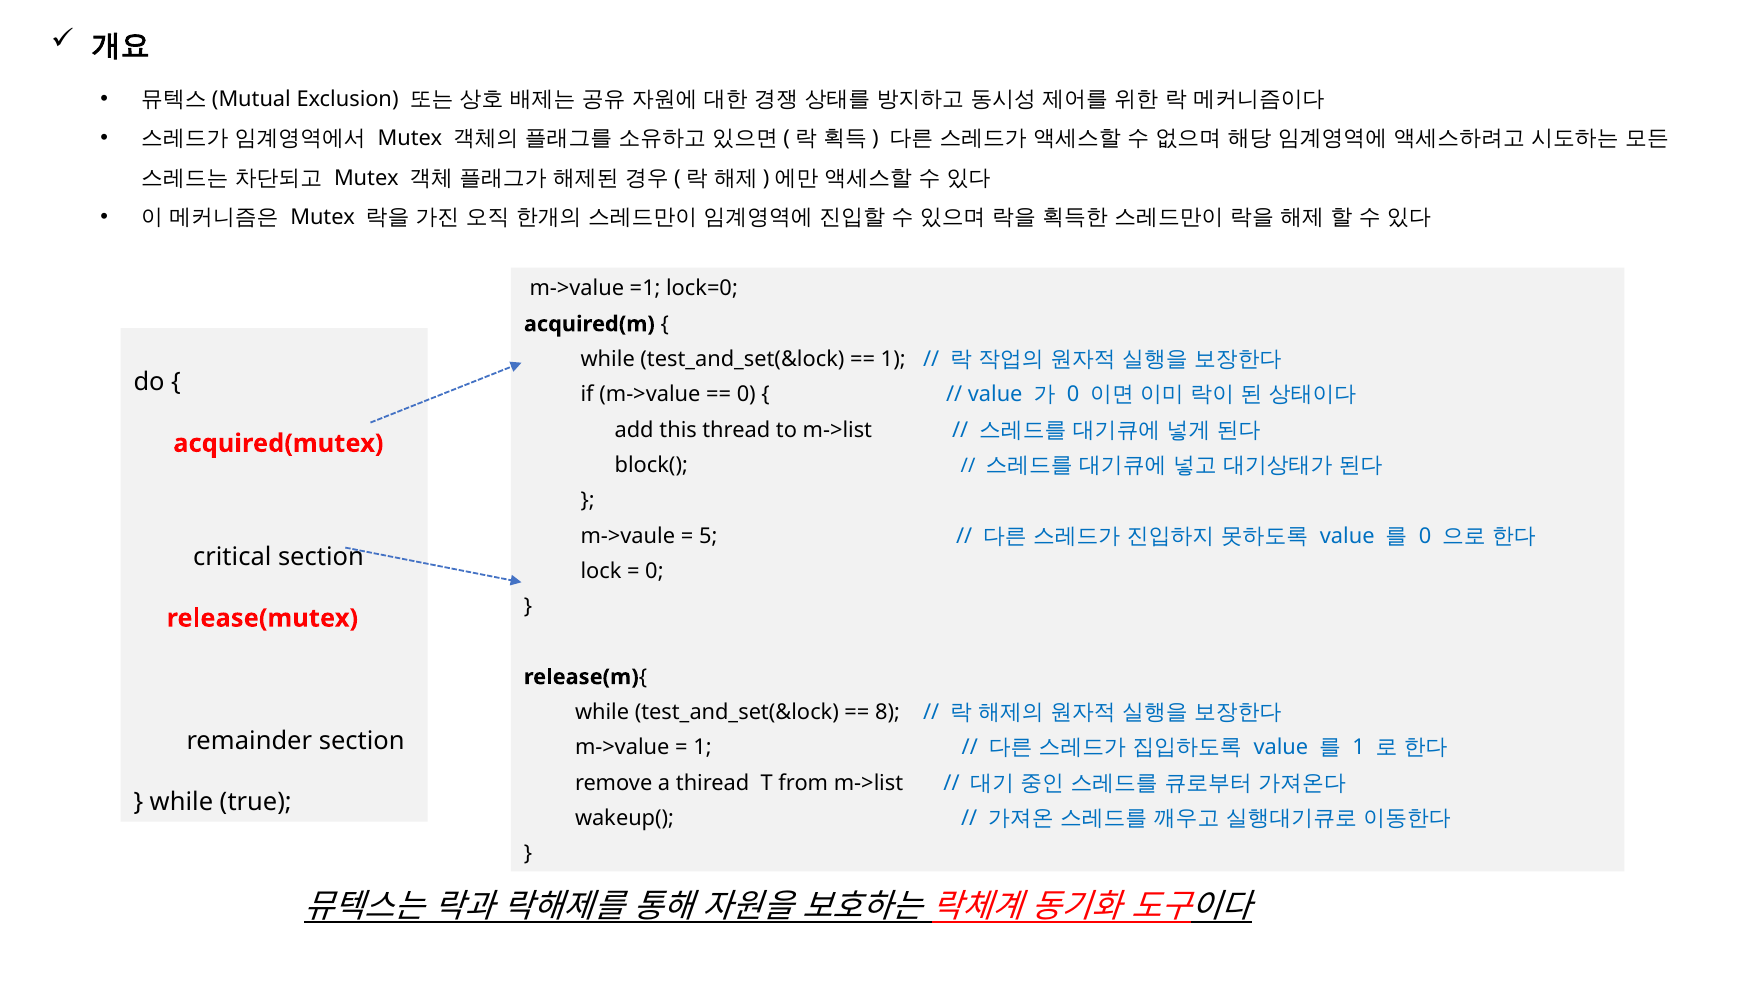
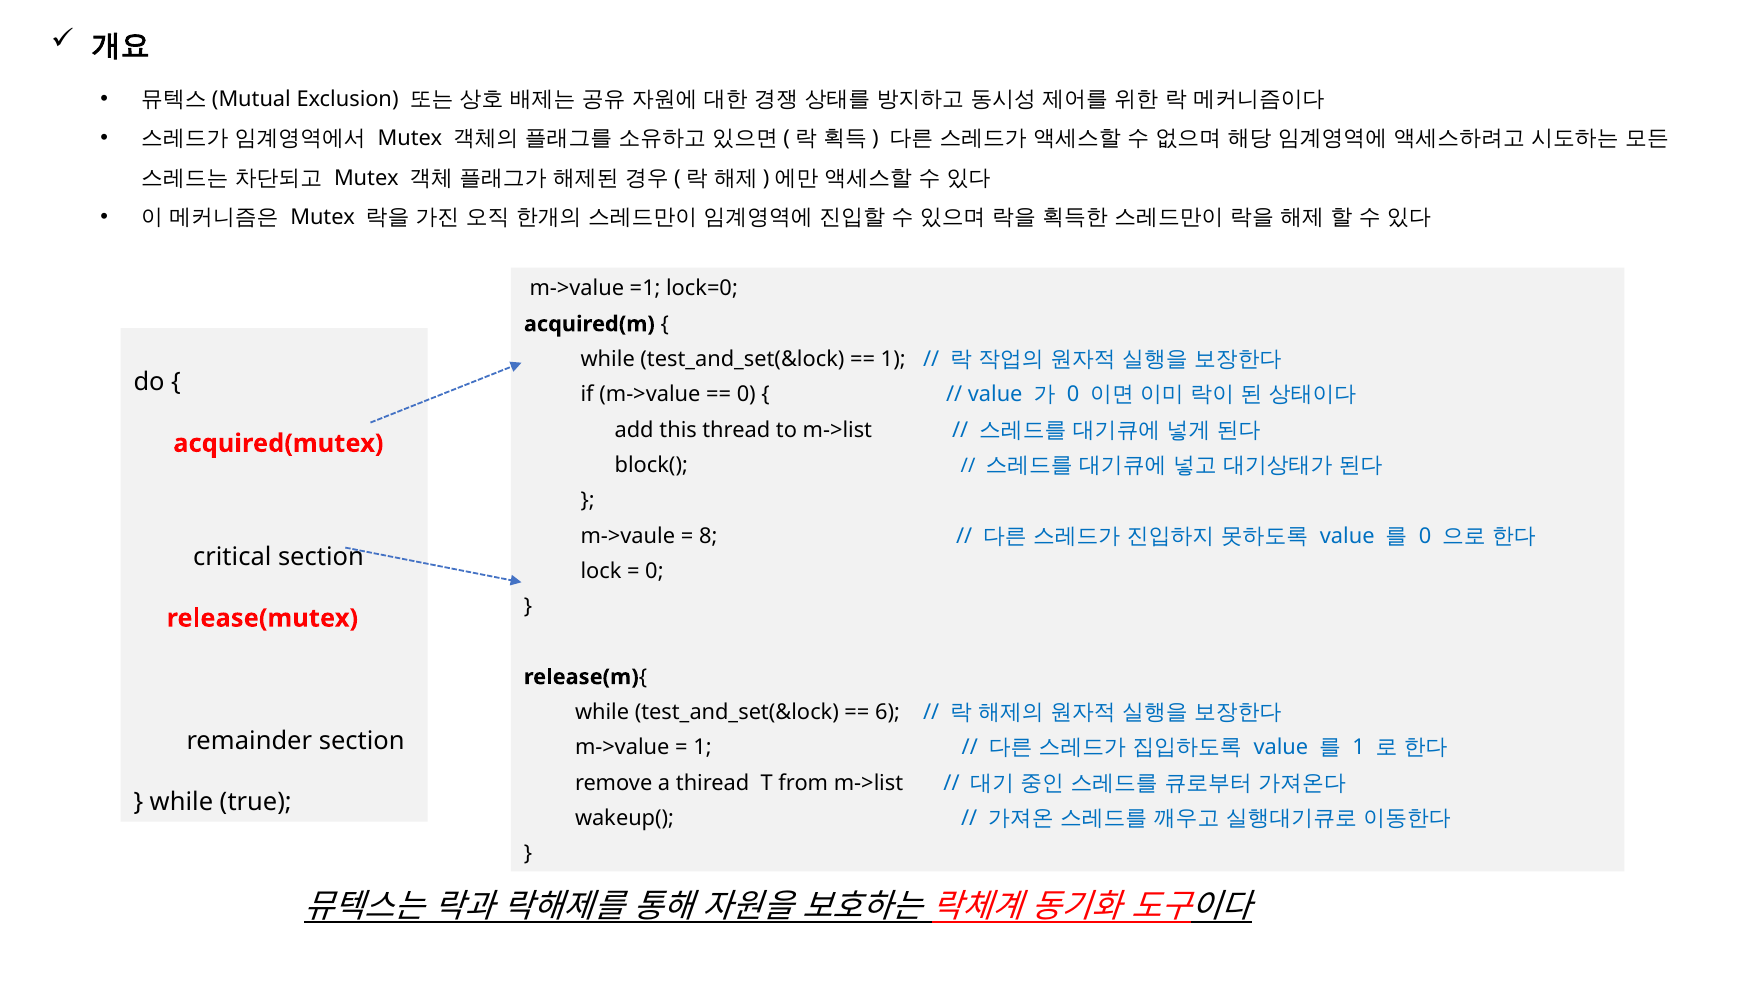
5: 5 -> 8 (708, 536)
8: 8 -> 6 (888, 712)
